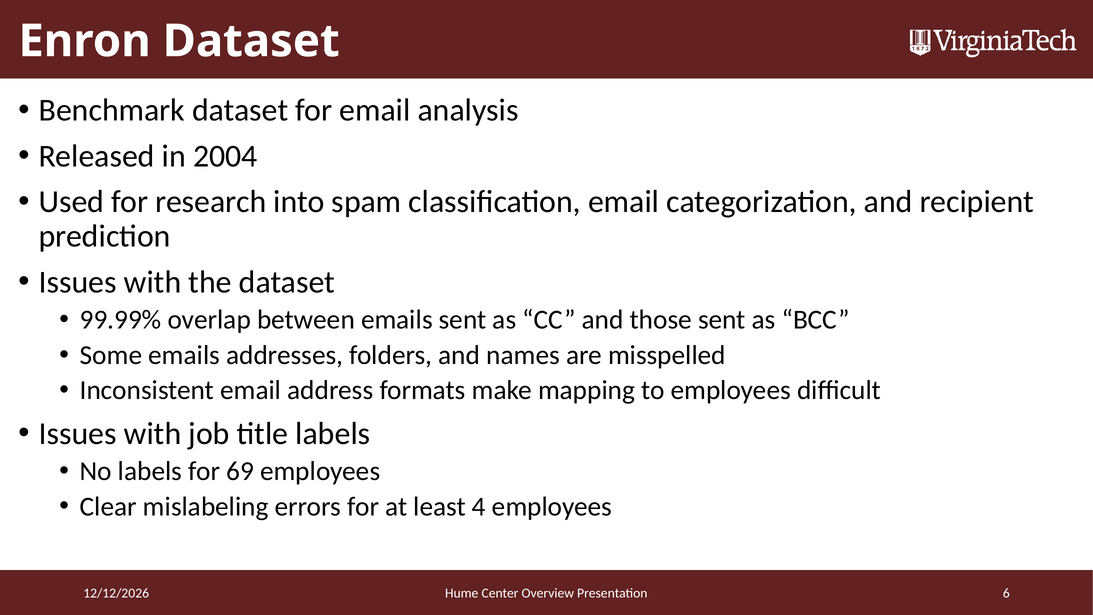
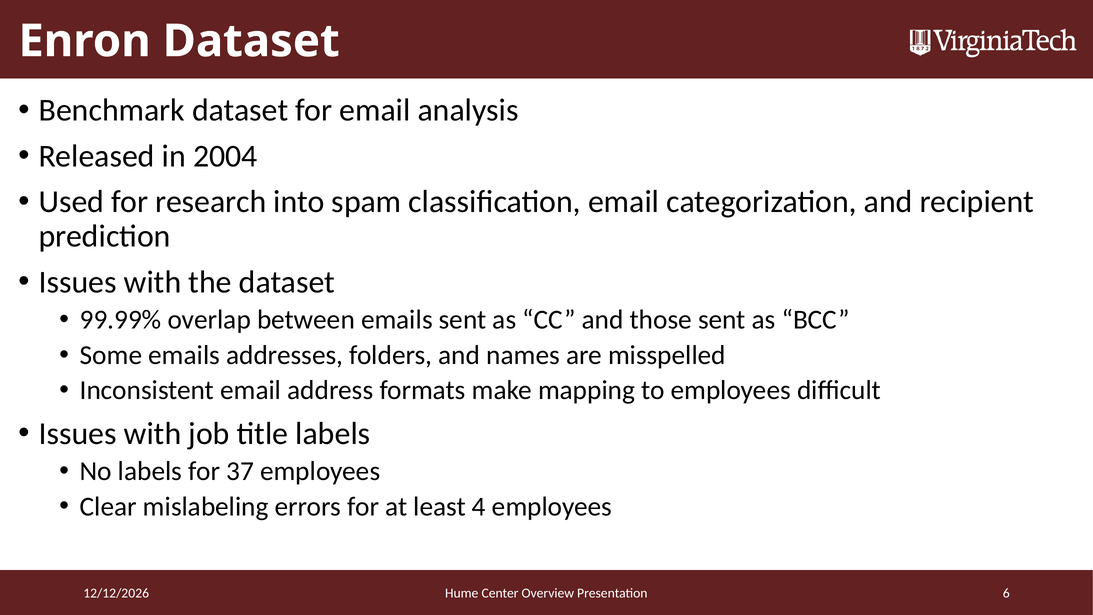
69: 69 -> 37 (240, 471)
